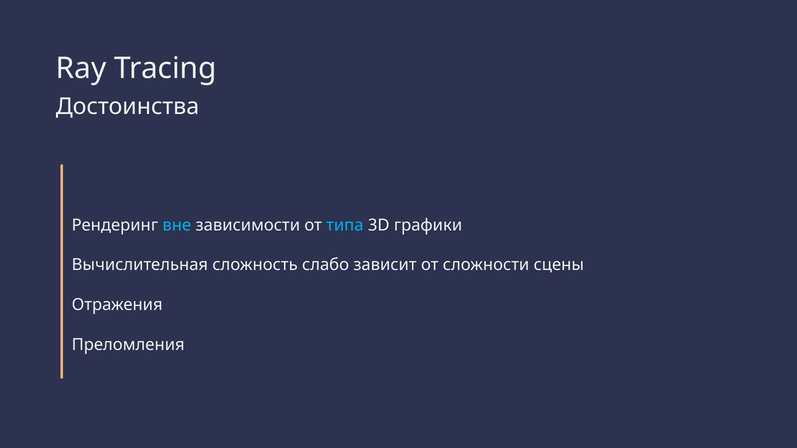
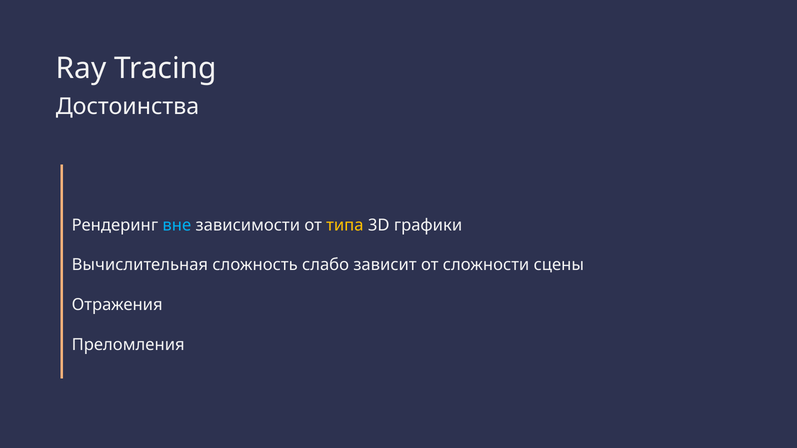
типа colour: light blue -> yellow (345, 225)
